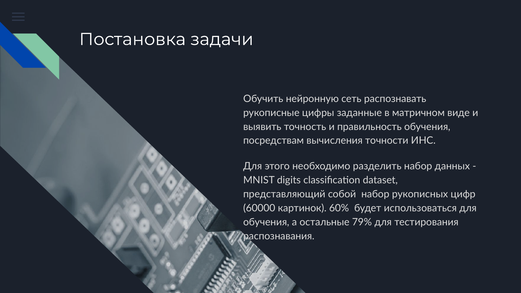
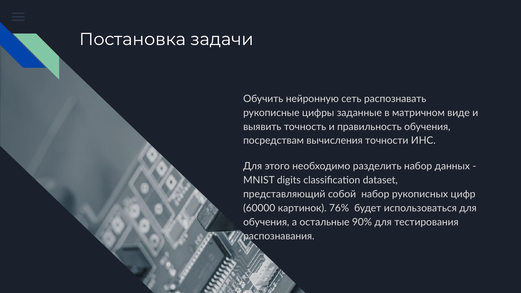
60%: 60% -> 76% (339, 208)
79%: 79% -> 90% (362, 222)
